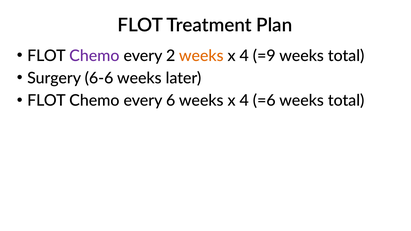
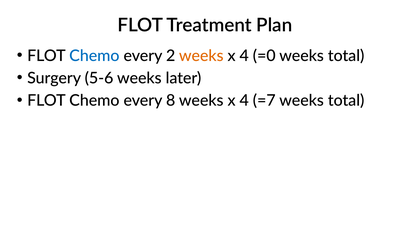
Chemo colour: purple -> blue (94, 56)
=9: =9 -> =0 (264, 56)
6-6: 6-6 -> 5-6 (99, 78)
6: 6 -> 8 (171, 101)
=6: =6 -> =7 (264, 101)
